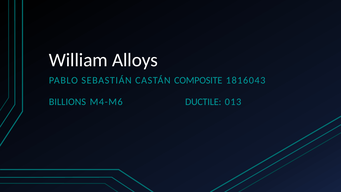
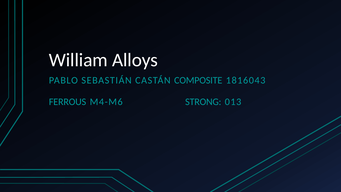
BILLIONS: BILLIONS -> FERROUS (68, 102)
DUCTILE: DUCTILE -> STRONG (203, 102)
